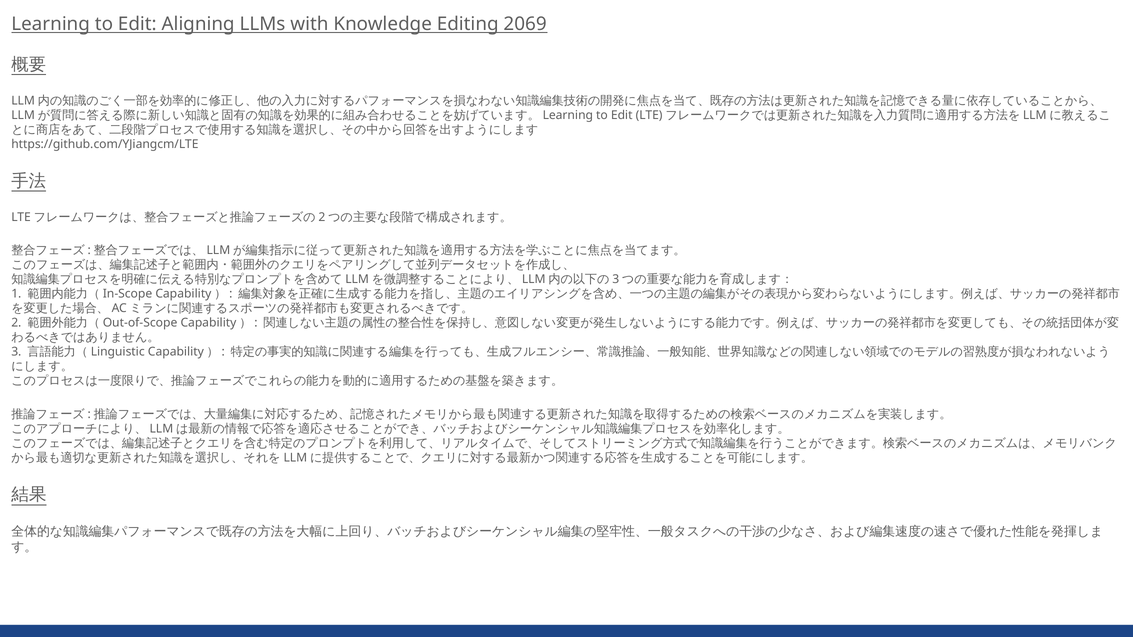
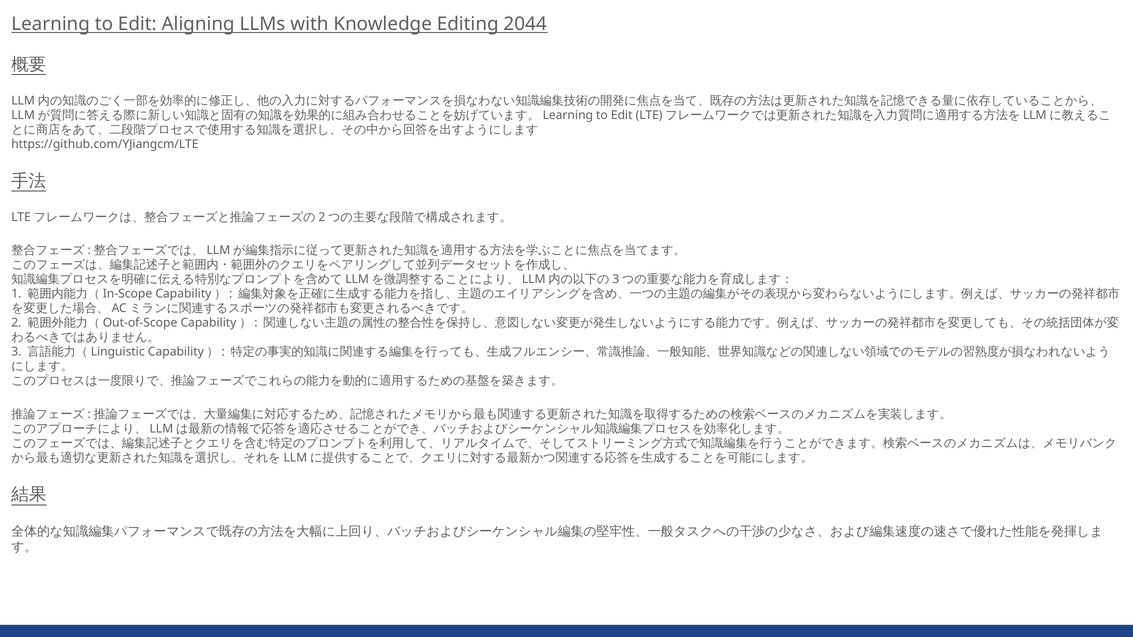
2069: 2069 -> 2044 (525, 24)
